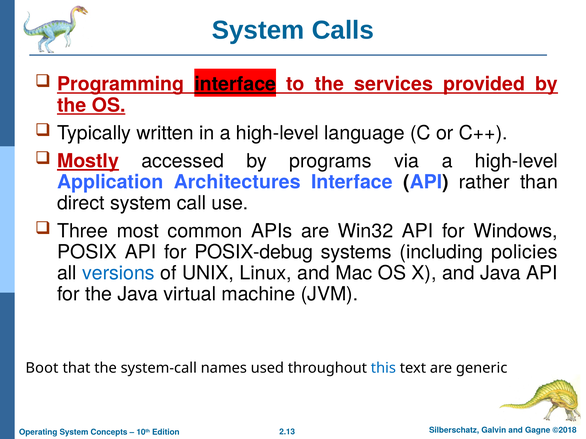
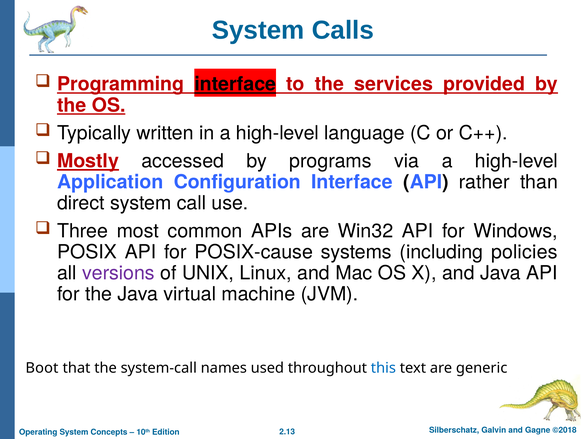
Architectures: Architectures -> Configuration (237, 182)
POSIX-debug: POSIX-debug -> POSIX-cause (254, 252)
versions colour: blue -> purple (118, 273)
